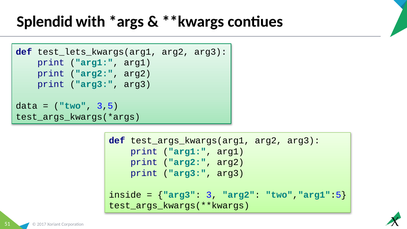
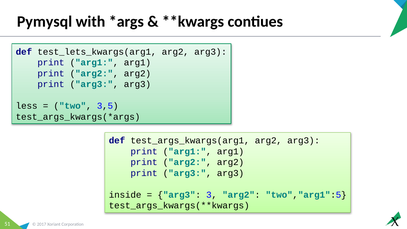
Splendid: Splendid -> Pymysql (45, 21)
data: data -> less (27, 106)
